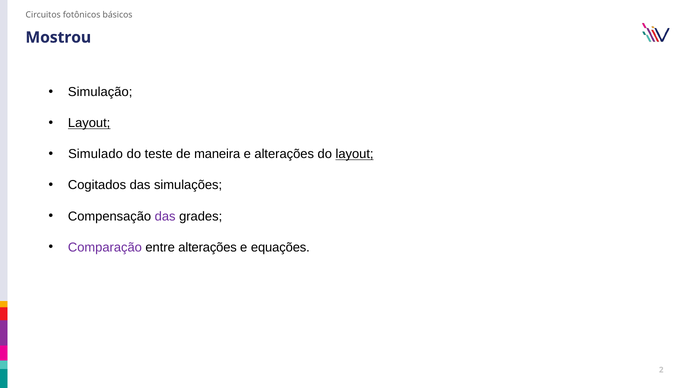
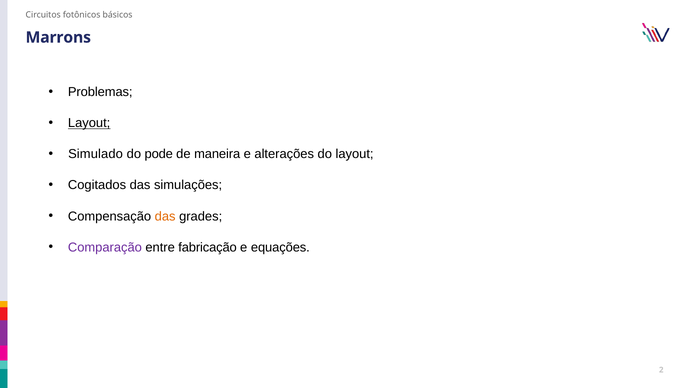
Mostrou: Mostrou -> Marrons (58, 37)
Simulação: Simulação -> Problemas (100, 92)
teste: teste -> pode (159, 154)
layout underline: present -> none (355, 154)
das colour: purple -> orange (165, 216)
entre alterações: alterações -> fabricação (208, 247)
